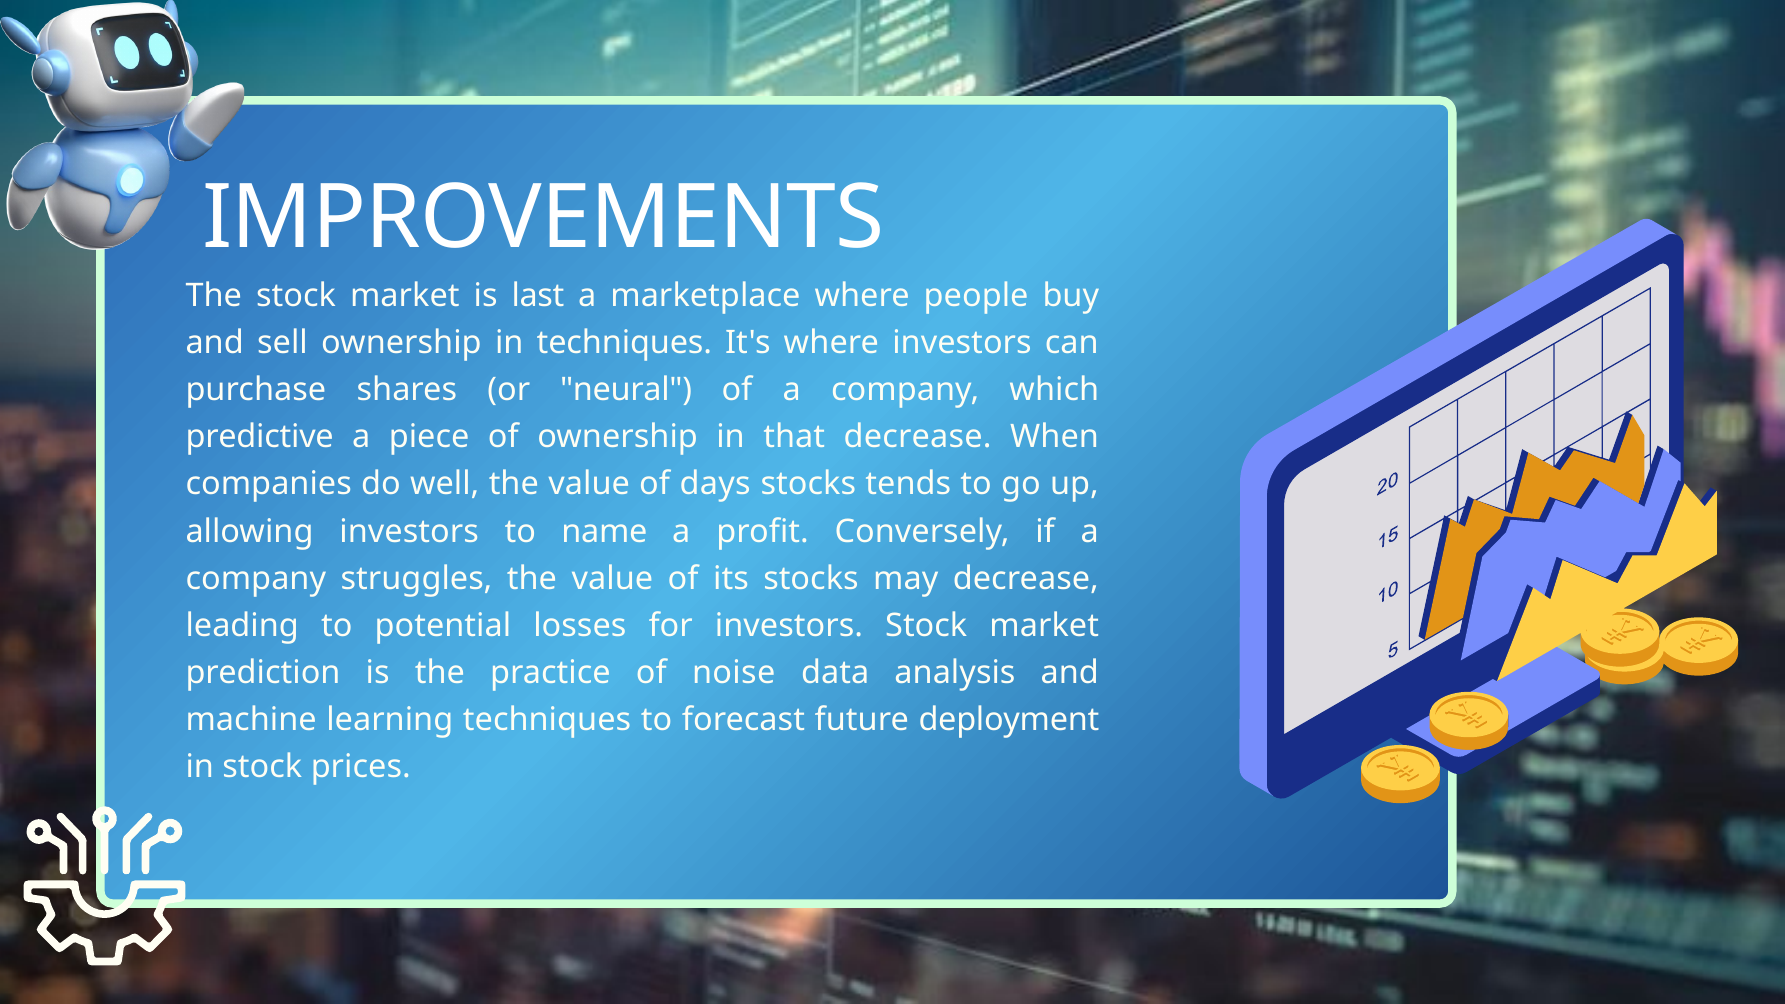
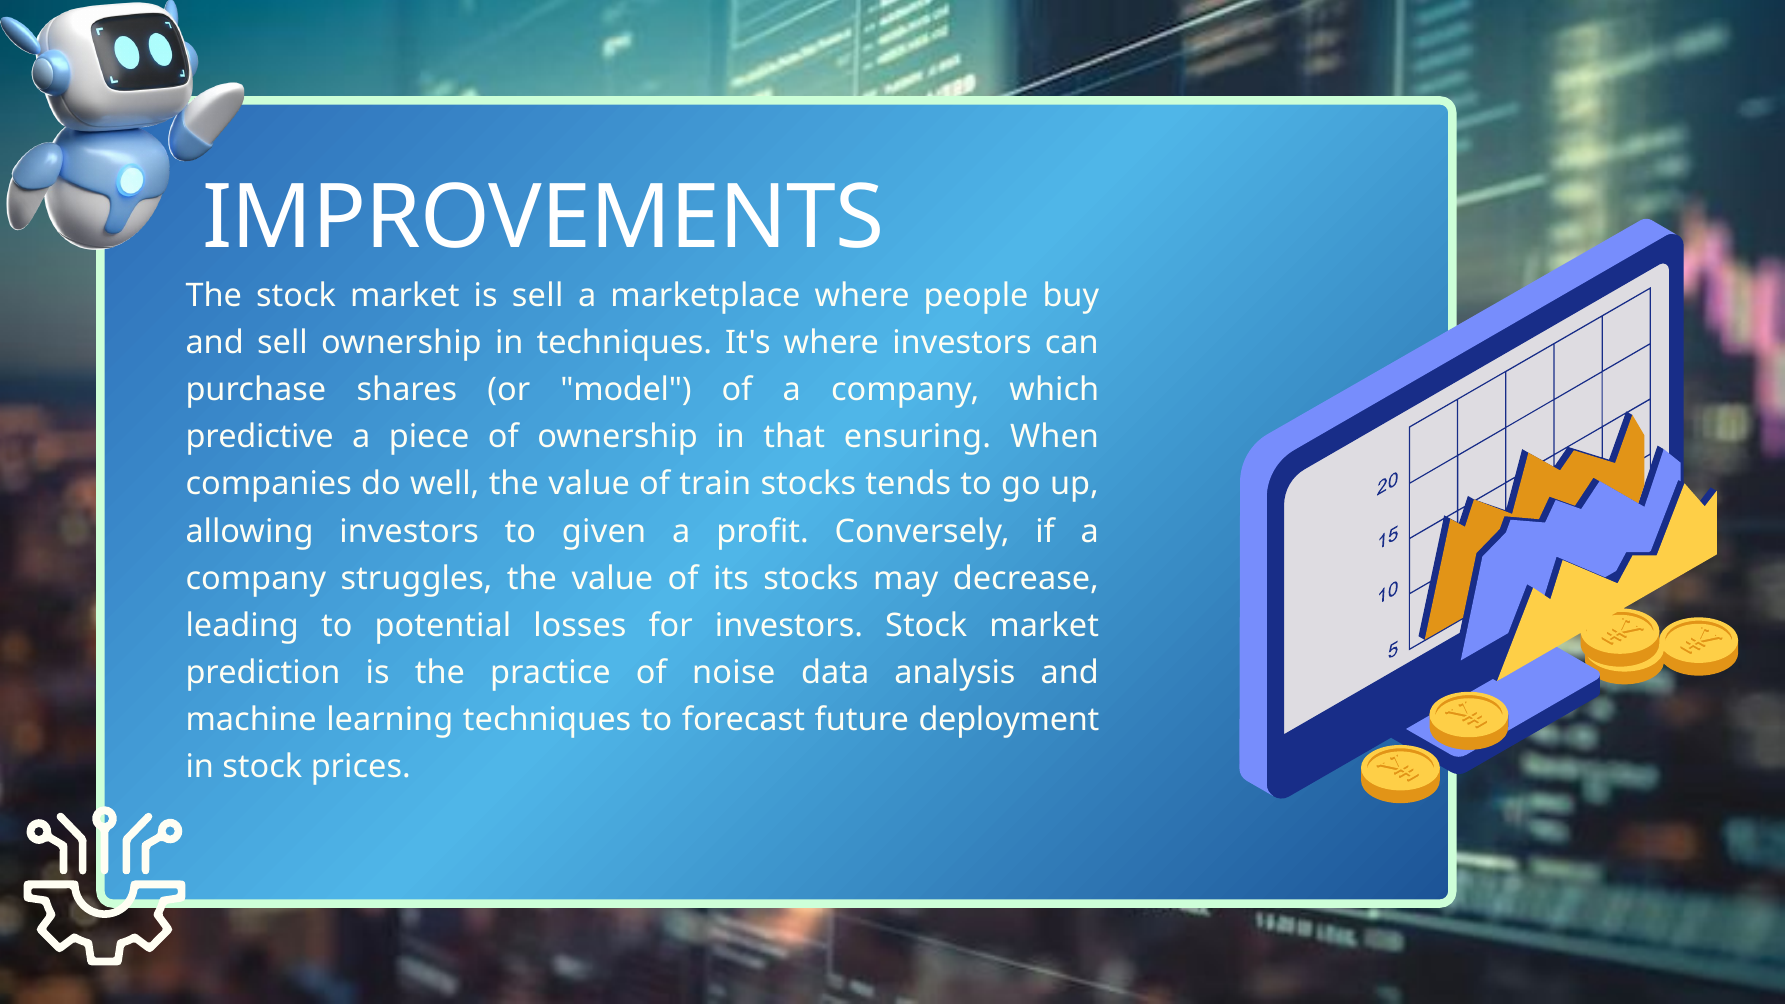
is last: last -> sell (538, 296)
neural: neural -> model (626, 390)
that decrease: decrease -> ensuring (918, 437)
days: days -> train (715, 484)
name: name -> given (604, 531)
